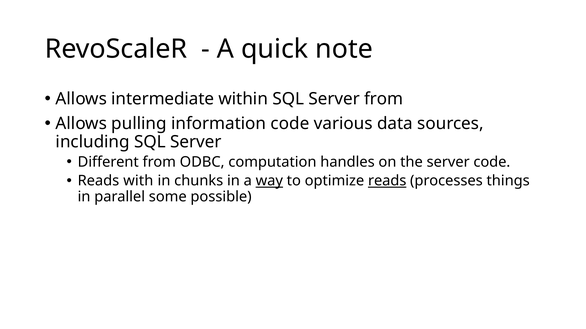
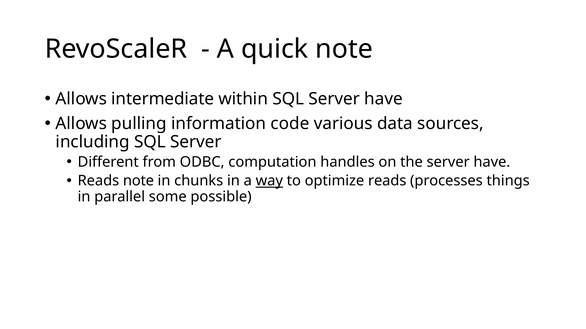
SQL Server from: from -> have (384, 99)
the server code: code -> have (492, 162)
Reads with: with -> note (138, 181)
reads underline: present -> none (387, 181)
